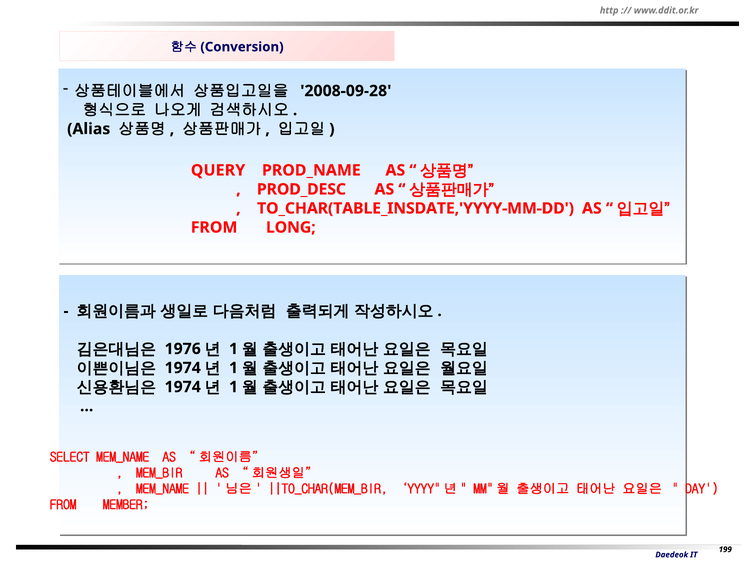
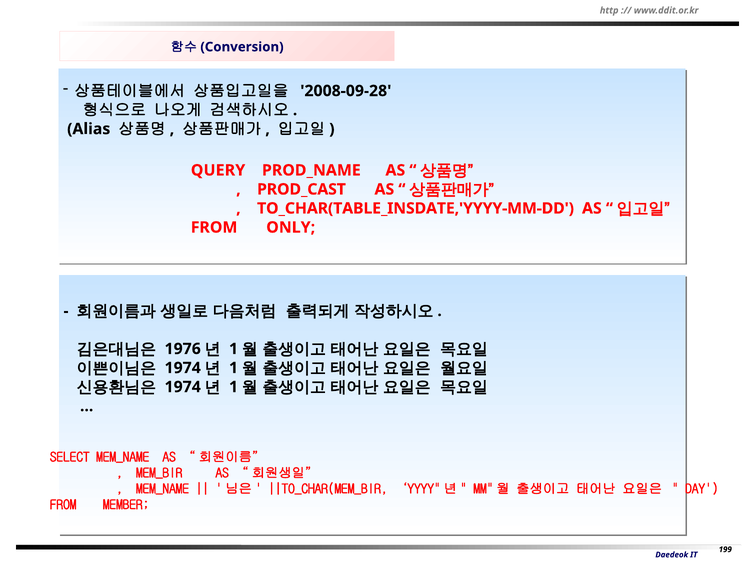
PROD_DESC: PROD_DESC -> PROD_CAST (301, 190)
LONG: LONG -> ONLY (291, 228)
